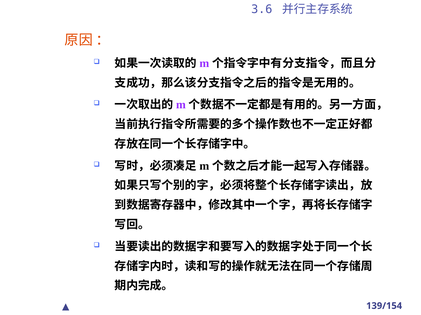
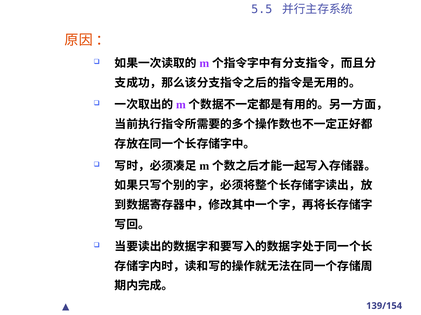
3.6: 3.6 -> 5.5 (262, 9)
